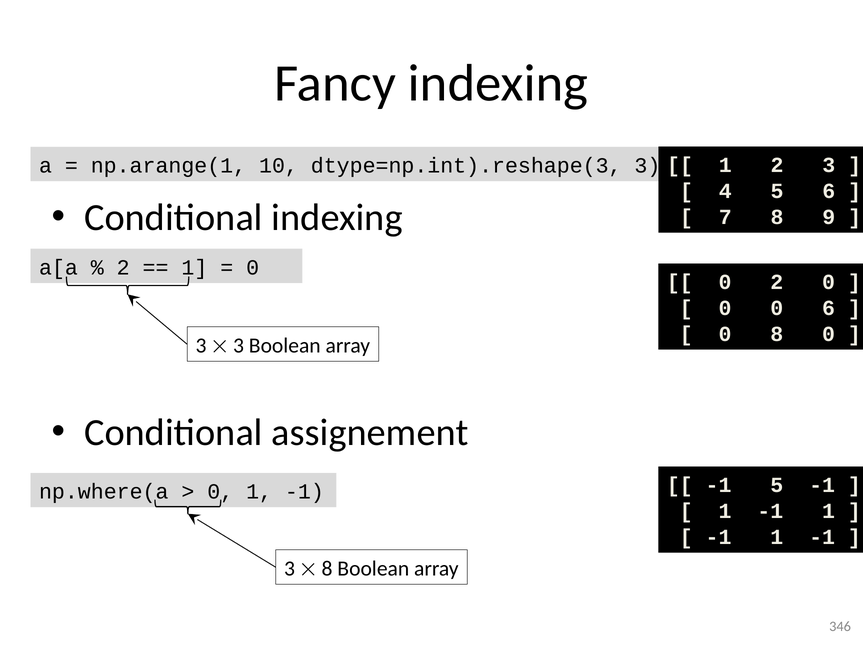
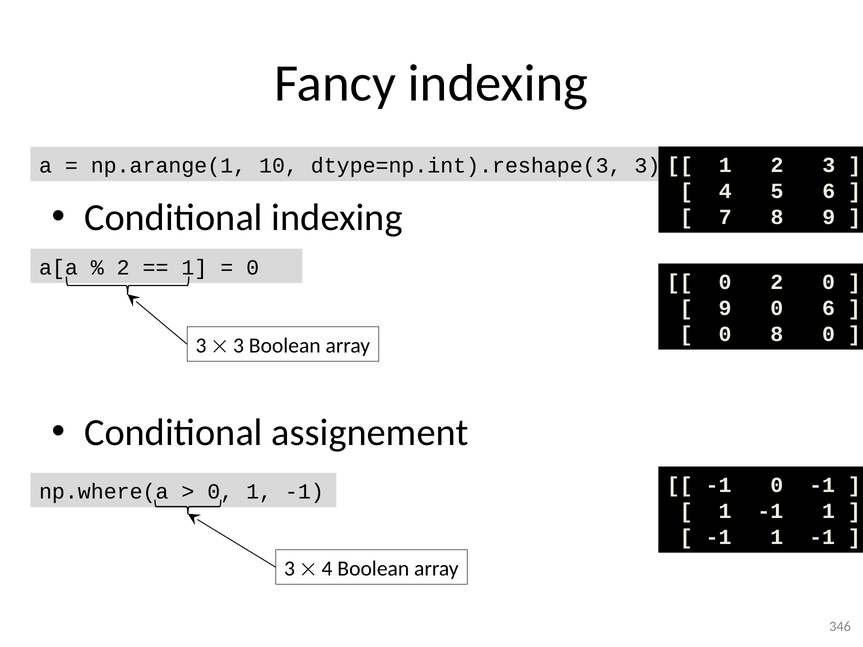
0: 0 -> 9 (725, 308)
-1 5: 5 -> 0 (777, 485)
8: 8 -> 4 (327, 569)
